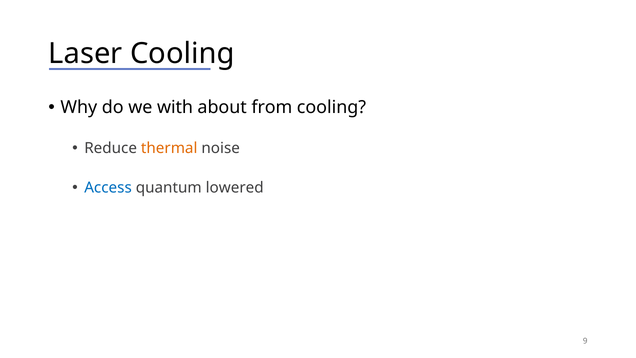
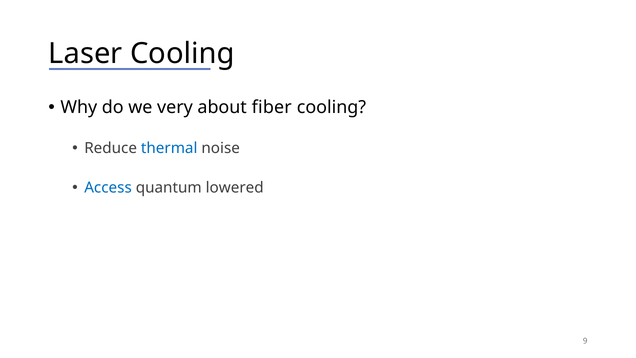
with: with -> very (175, 107)
from: from -> fiber (272, 107)
thermal colour: orange -> blue (169, 148)
